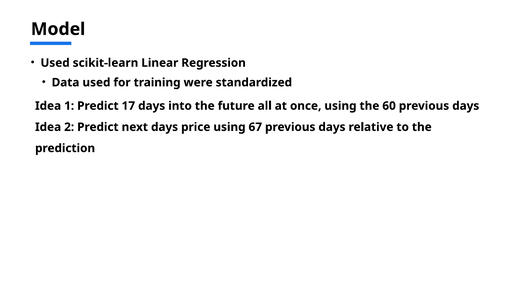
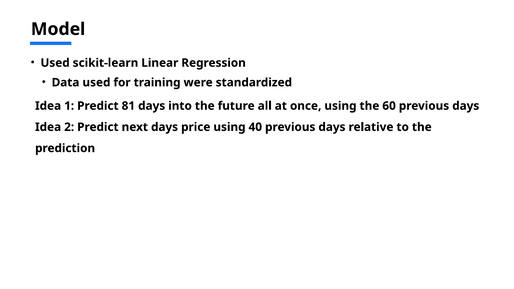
17: 17 -> 81 (128, 106)
67: 67 -> 40 (255, 127)
